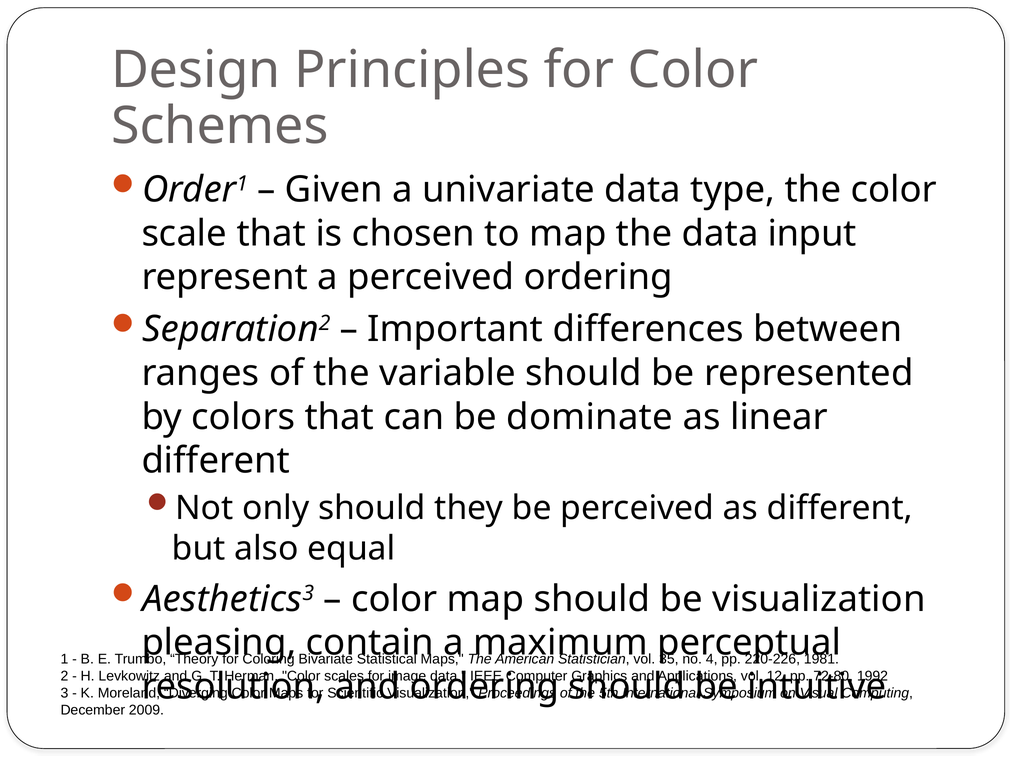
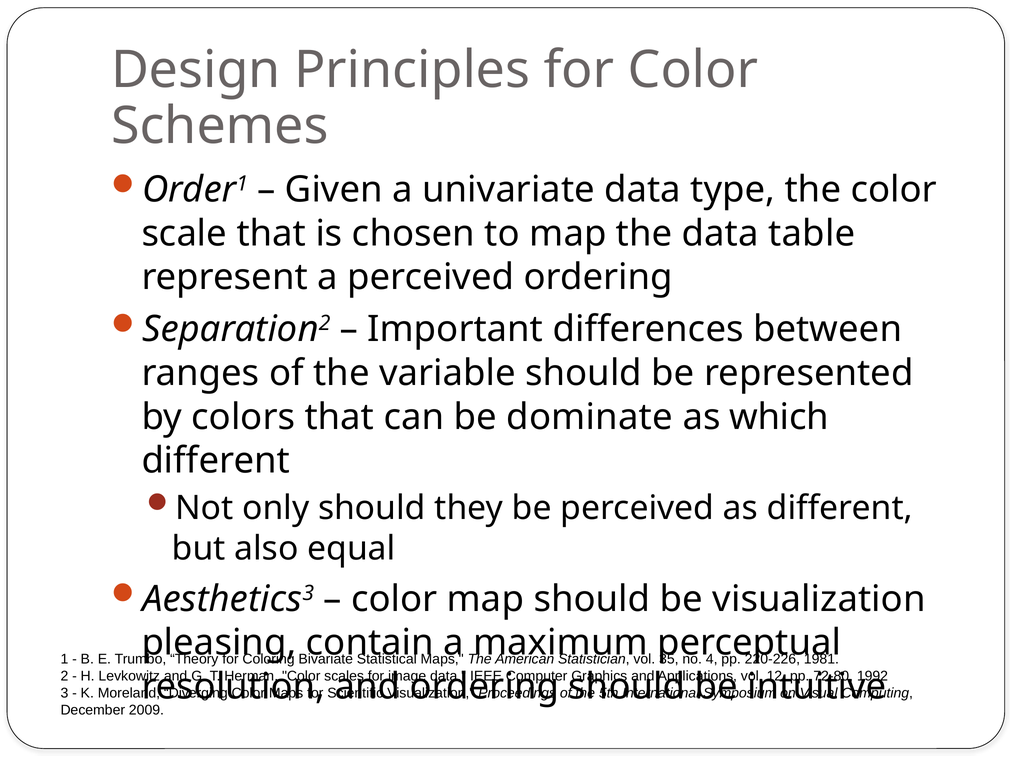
input: input -> table (812, 234)
linear: linear -> which (779, 417)
